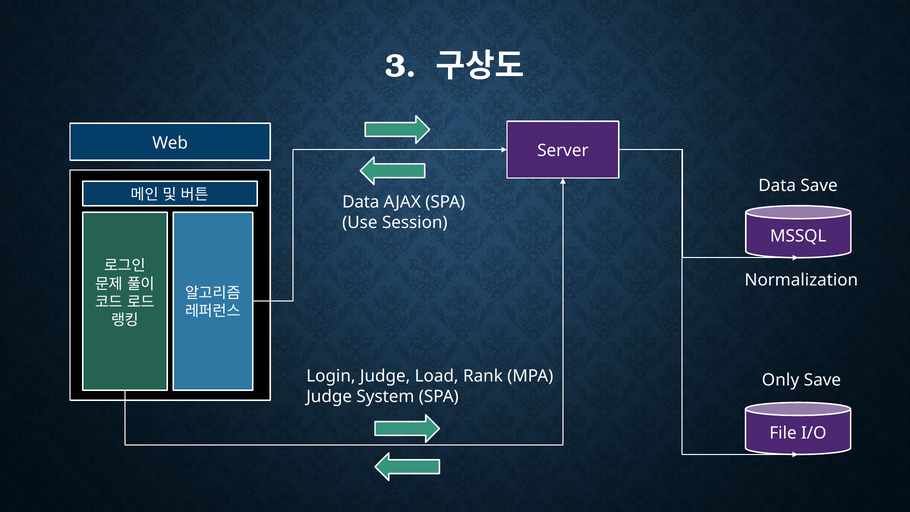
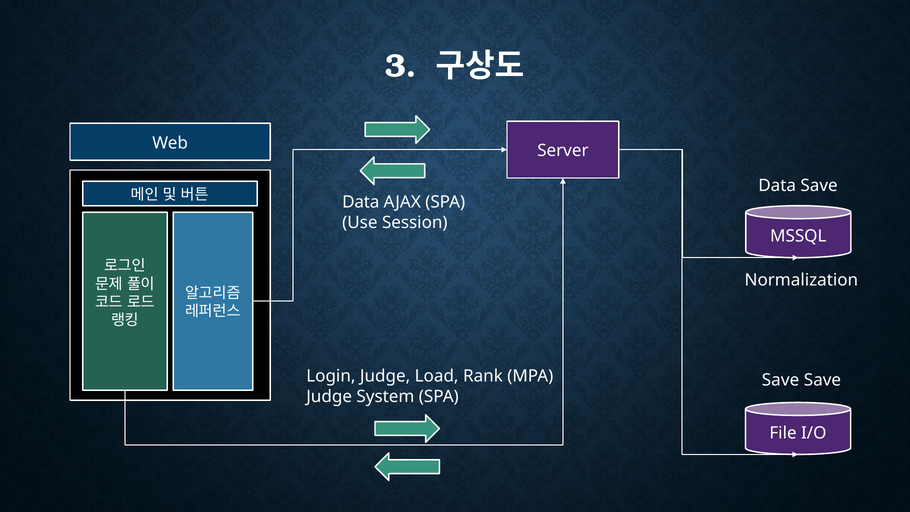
Only: Only -> Save (781, 380)
